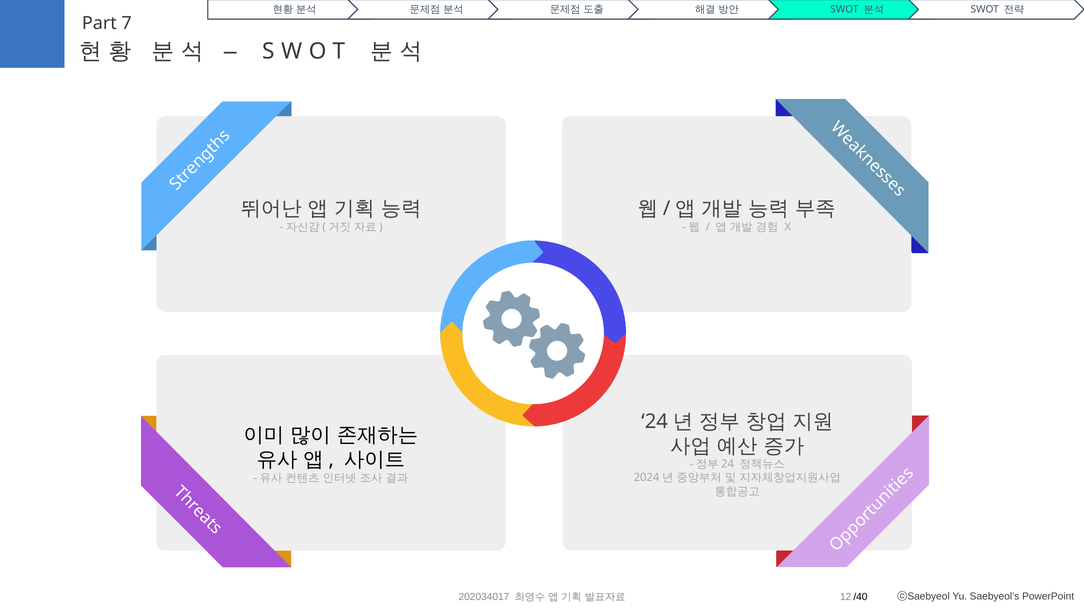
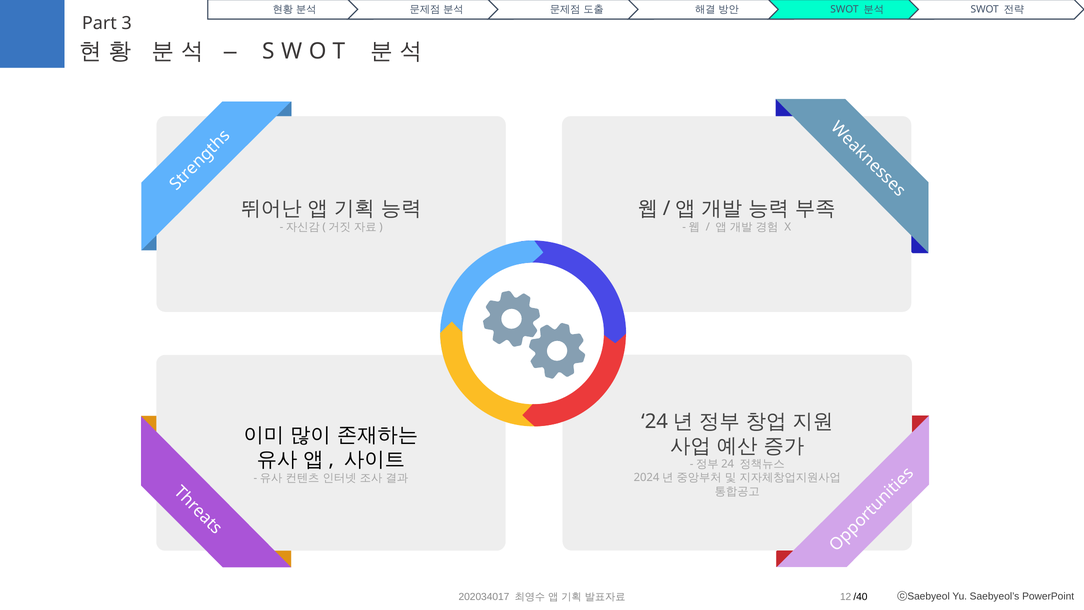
7: 7 -> 3 (127, 23)
